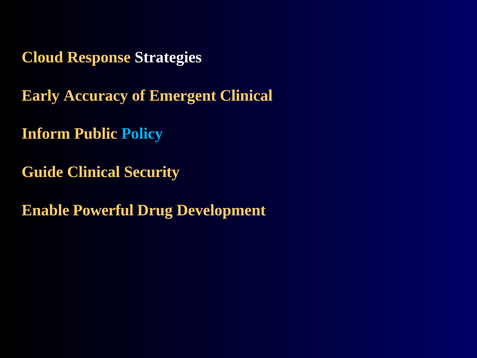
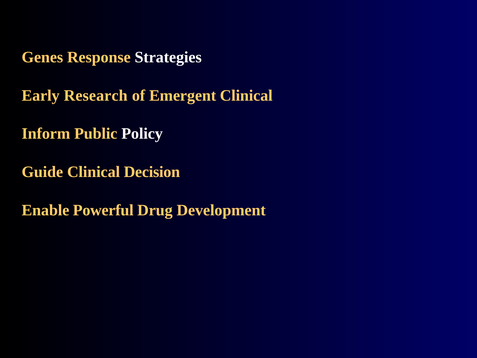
Cloud: Cloud -> Genes (42, 57)
Accuracy: Accuracy -> Research (96, 95)
Policy colour: light blue -> white (142, 134)
Security: Security -> Decision (152, 172)
